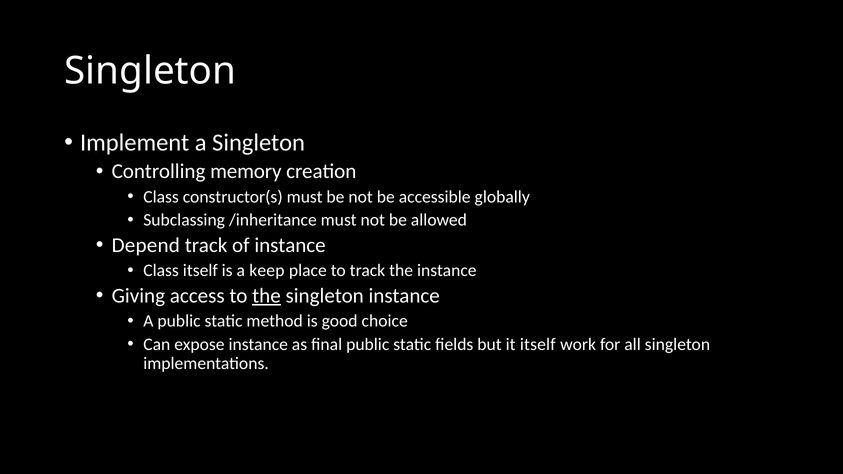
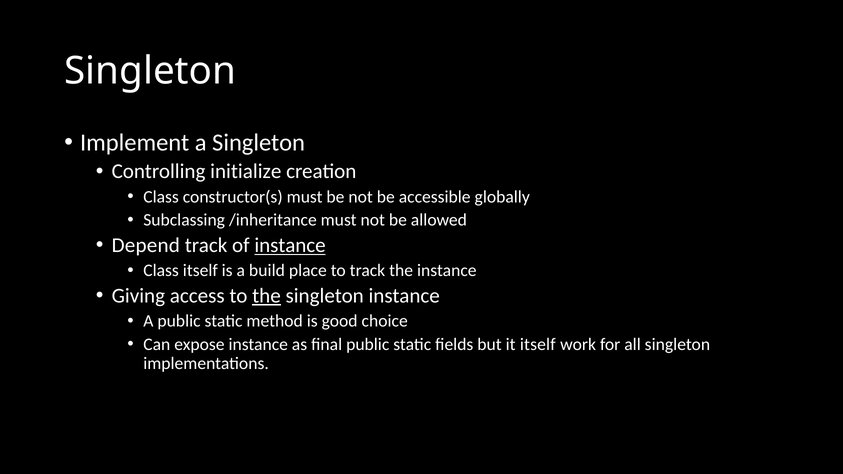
memory: memory -> initialize (246, 172)
instance underline: none -> present (290, 245)
keep: keep -> build (267, 271)
